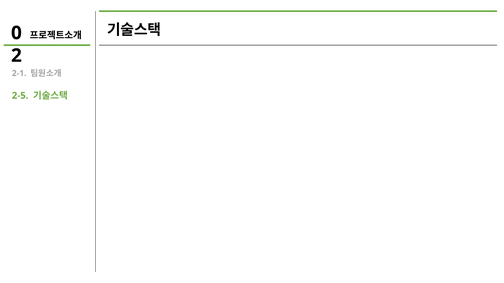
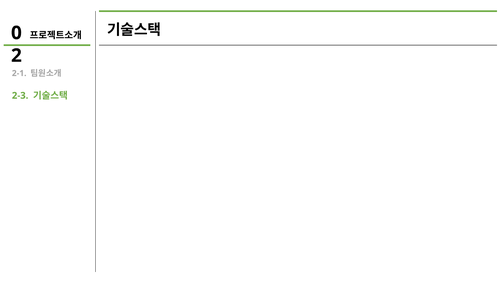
2-5: 2-5 -> 2-3 (20, 96)
